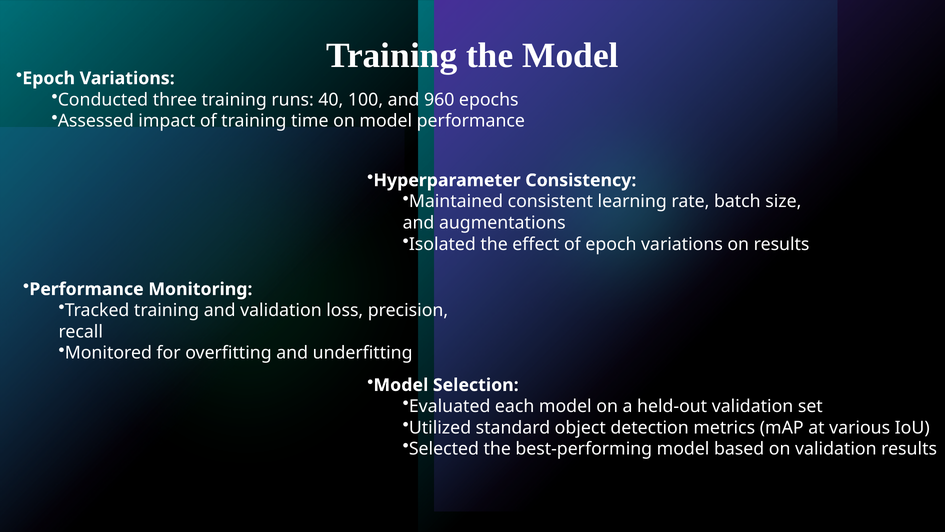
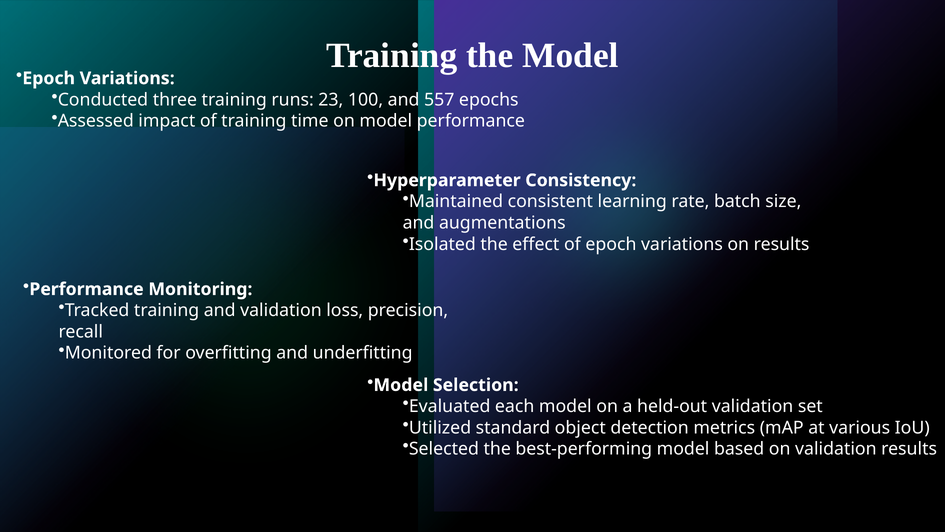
40: 40 -> 23 (331, 100)
960: 960 -> 557 (439, 100)
